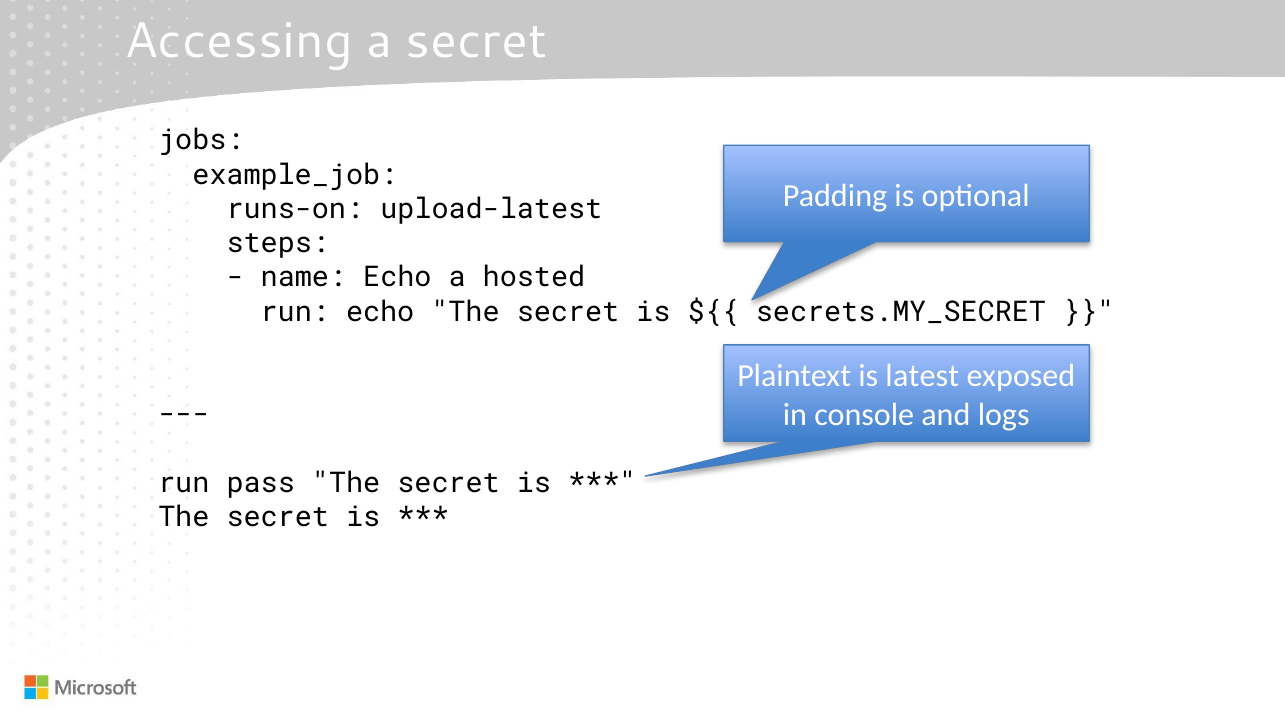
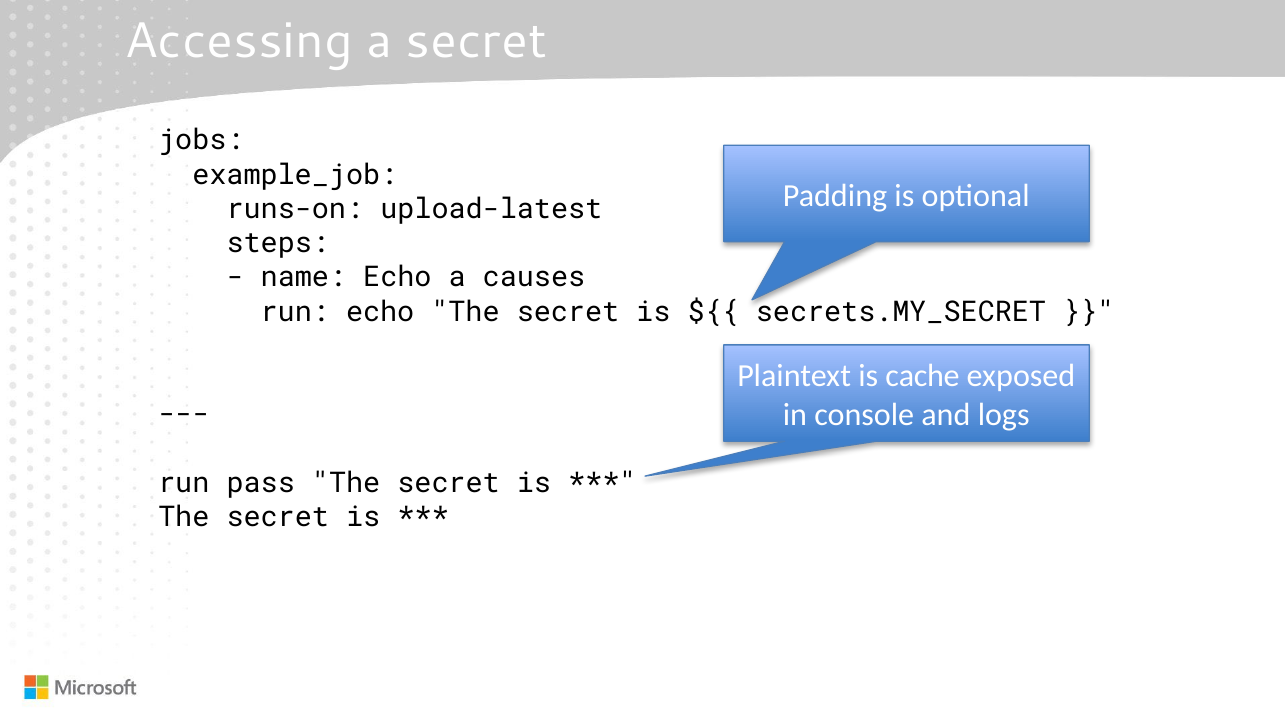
hosted: hosted -> causes (534, 277)
latest: latest -> cache (923, 376)
